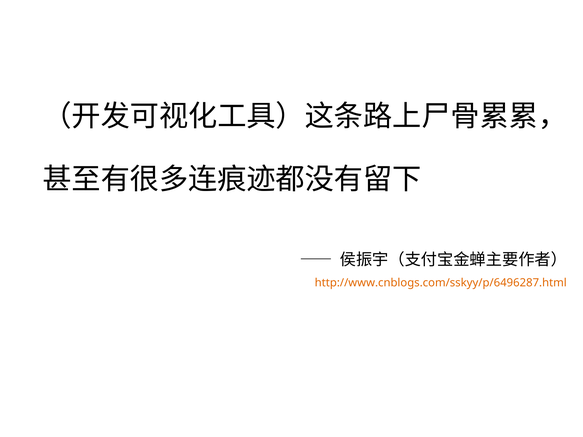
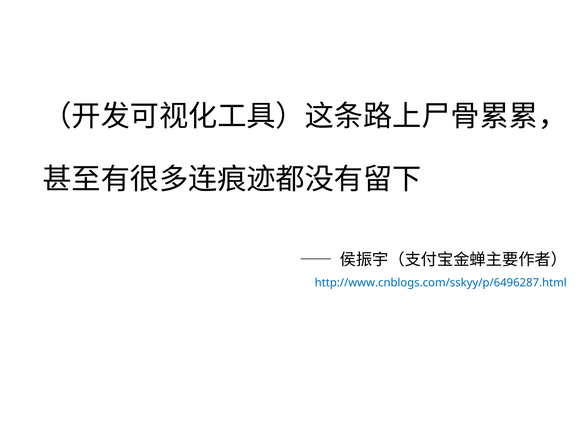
http://www.cnblogs.com/sskyy/p/6496287.html colour: orange -> blue (441, 283)
